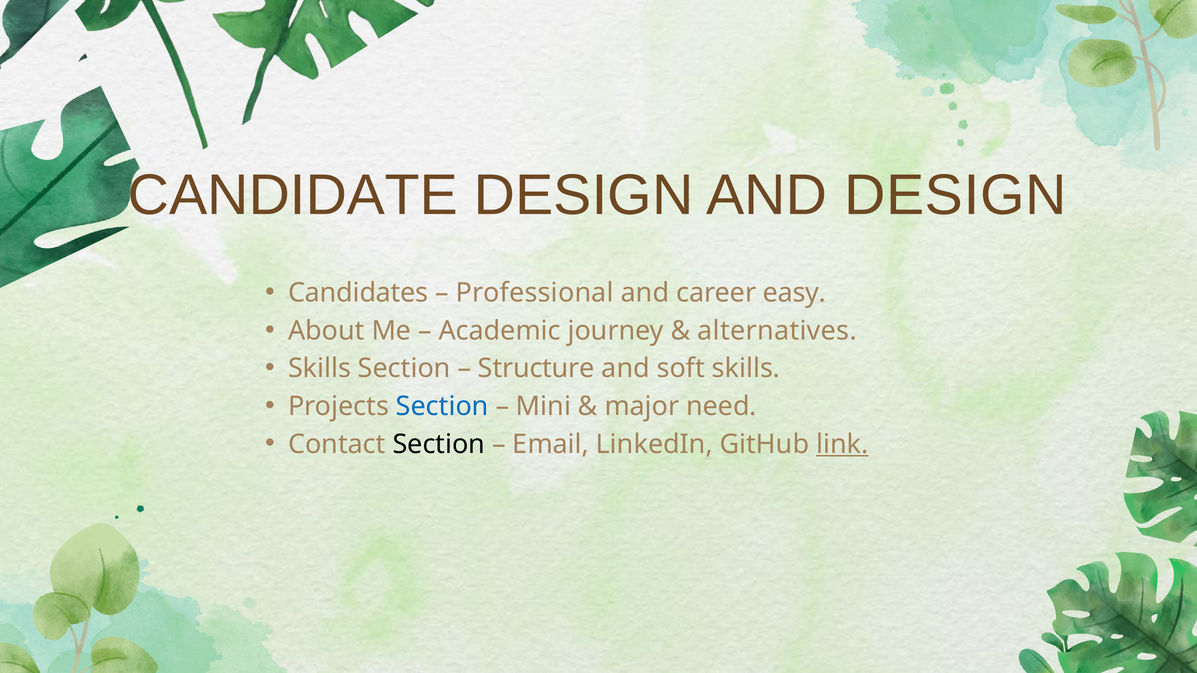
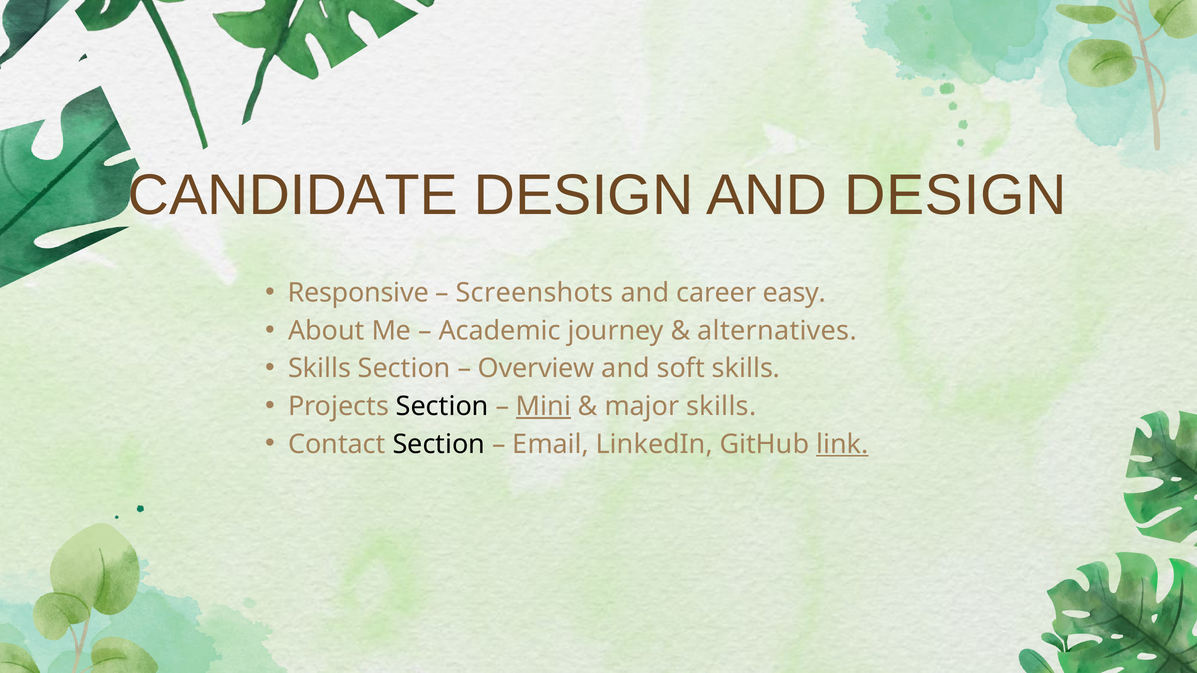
Candidates: Candidates -> Responsive (358, 293)
Professional: Professional -> Screenshots (535, 293)
Structure: Structure -> Overview (536, 369)
Section colour: blue -> black (442, 407)
Mini underline: none -> present (544, 407)
major need: need -> skills (721, 407)
